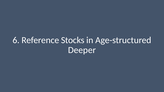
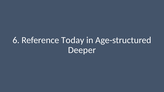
Stocks: Stocks -> Today (73, 40)
